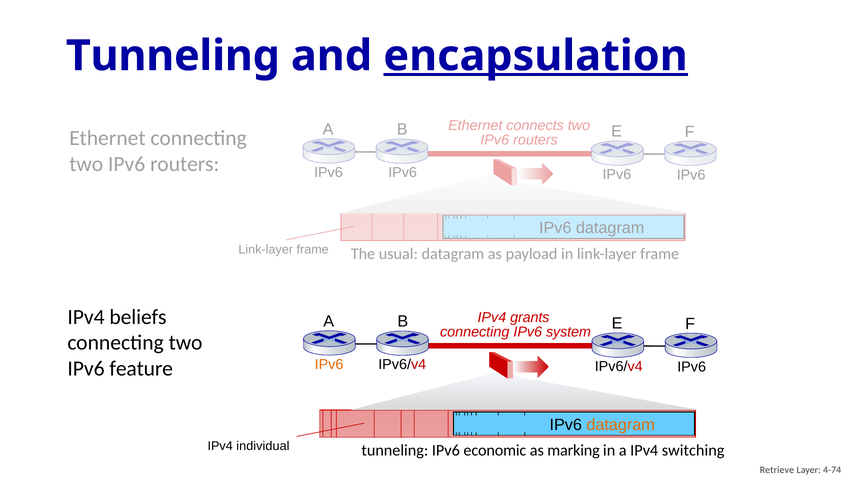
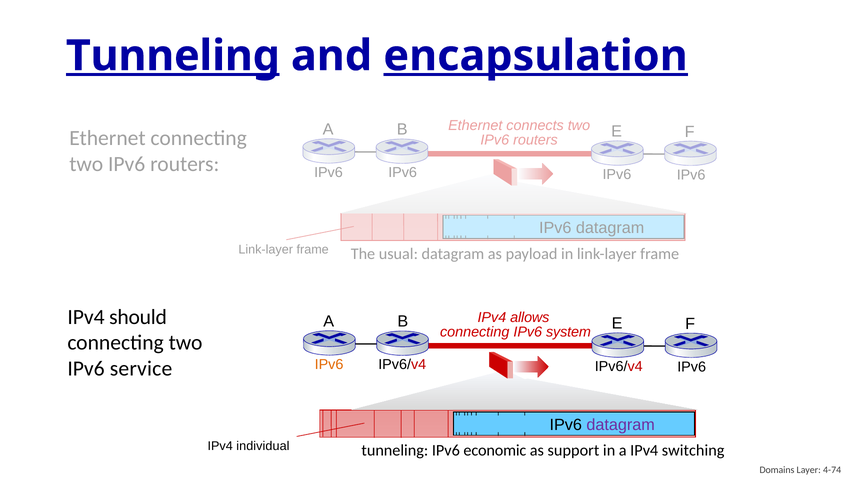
Tunneling underline: none -> present (173, 56)
beliefs: beliefs -> should (138, 317)
grants: grants -> allows (530, 318)
feature: feature -> service (141, 369)
datagram colour: orange -> purple (621, 425)
marking: marking -> support (573, 450)
Retrieve: Retrieve -> Domains (777, 470)
